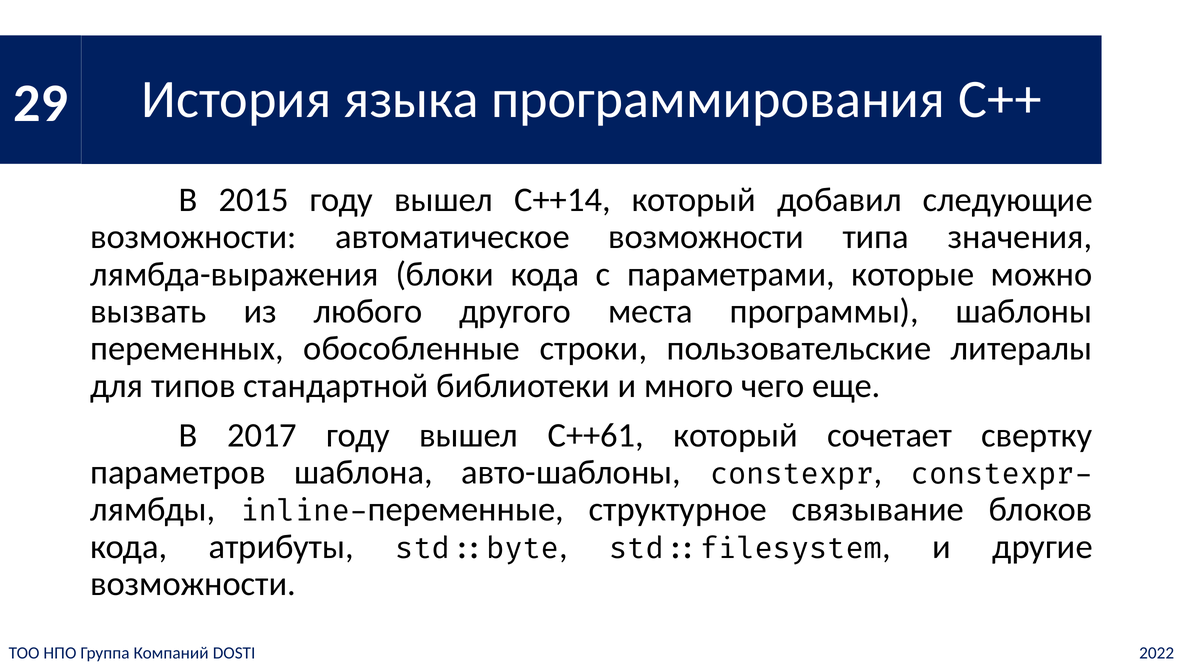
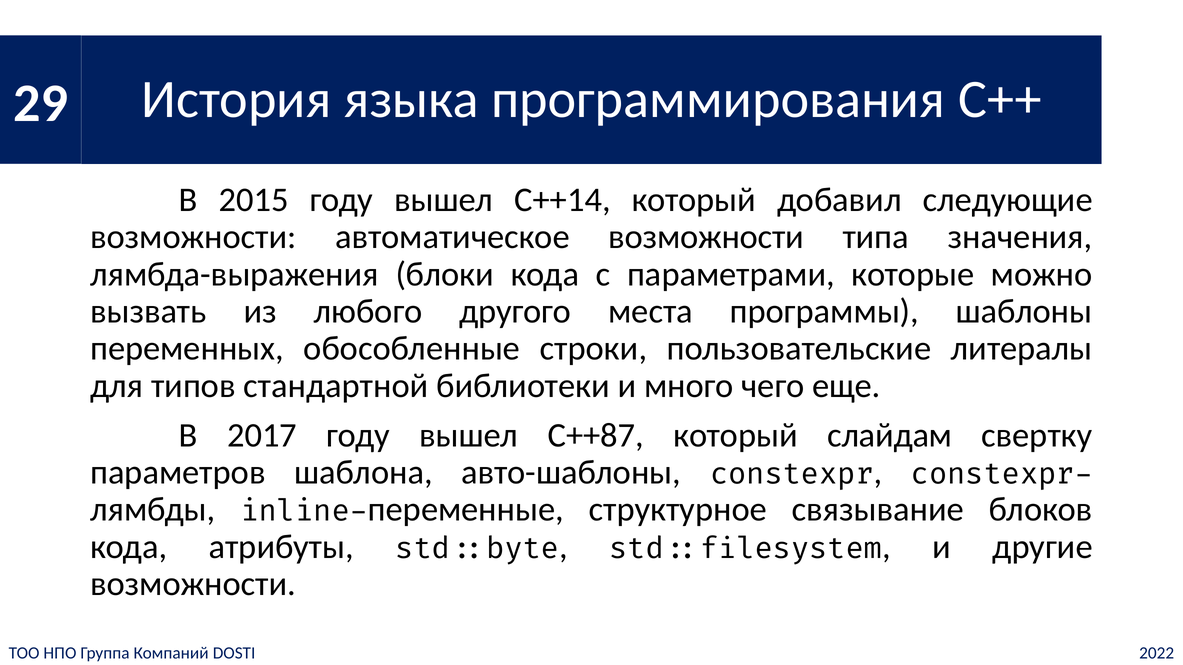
C++61: C++61 -> C++87 (596, 435)
сочетает: сочетает -> слайдам (890, 435)
